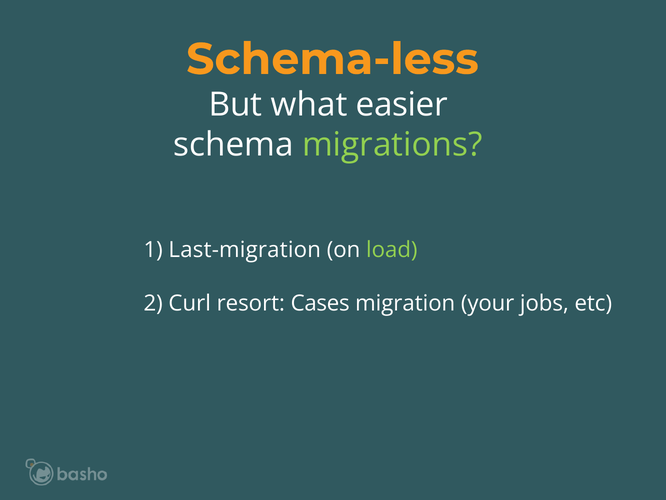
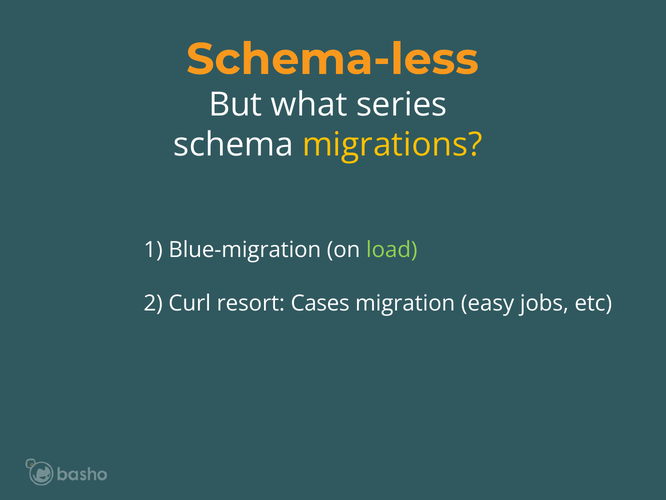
easier: easier -> series (402, 104)
migrations colour: light green -> yellow (392, 144)
Last-migration: Last-migration -> Blue-migration (245, 250)
your: your -> easy (488, 303)
